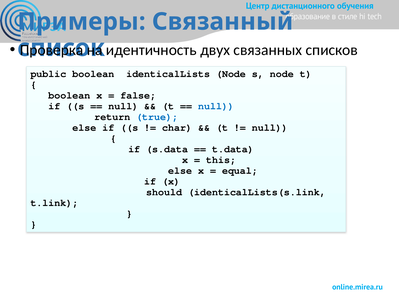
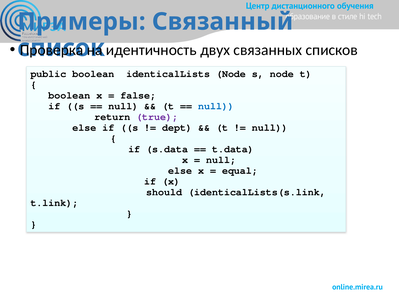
true colour: blue -> purple (157, 117)
char: char -> dept (177, 128)
this: this -> null (221, 160)
